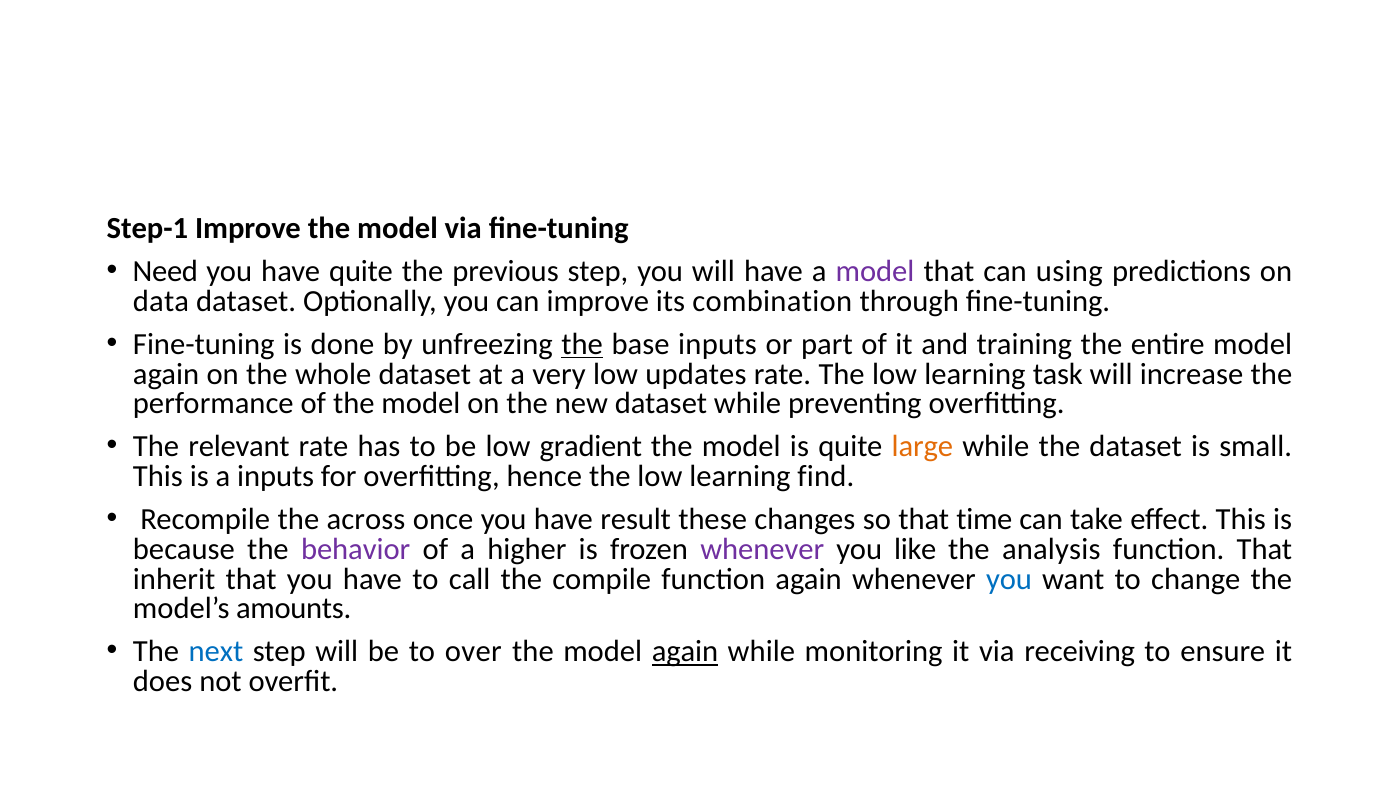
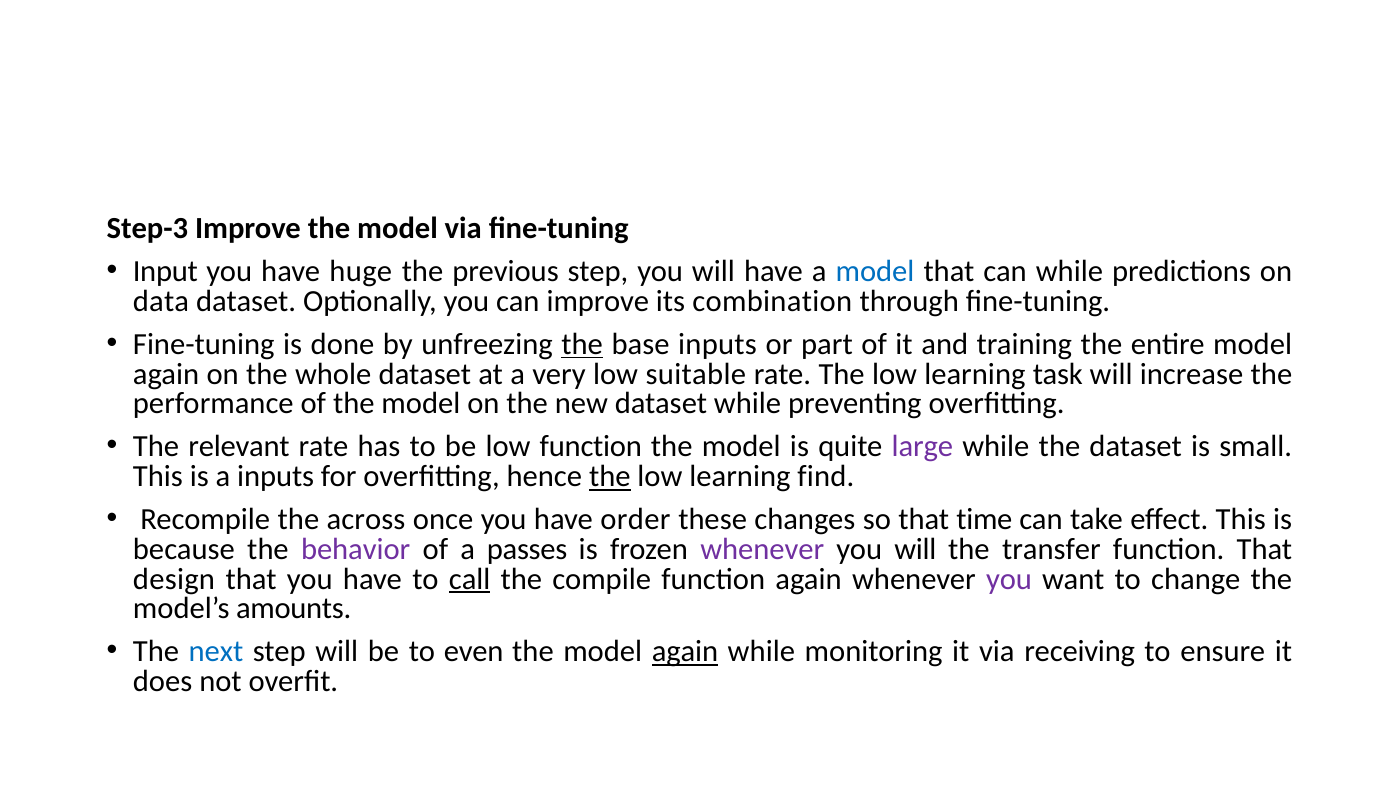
Step-1: Step-1 -> Step-3 (147, 229)
Need: Need -> Input (165, 271)
have quite: quite -> huge (361, 271)
model colour: purple -> blue (875, 271)
can using: using -> while (1069, 271)
updates: updates -> suitable (696, 374)
low gradient: gradient -> function (591, 446)
large colour: orange -> purple (922, 446)
the underline: none -> present (610, 476)
result: result -> order (635, 519)
higher: higher -> passes (527, 549)
like: like -> will (915, 549)
analysis: analysis -> transfer (1051, 549)
inherit: inherit -> design (174, 579)
call underline: none -> present (470, 579)
you colour: blue -> purple (1009, 579)
over: over -> even (474, 651)
